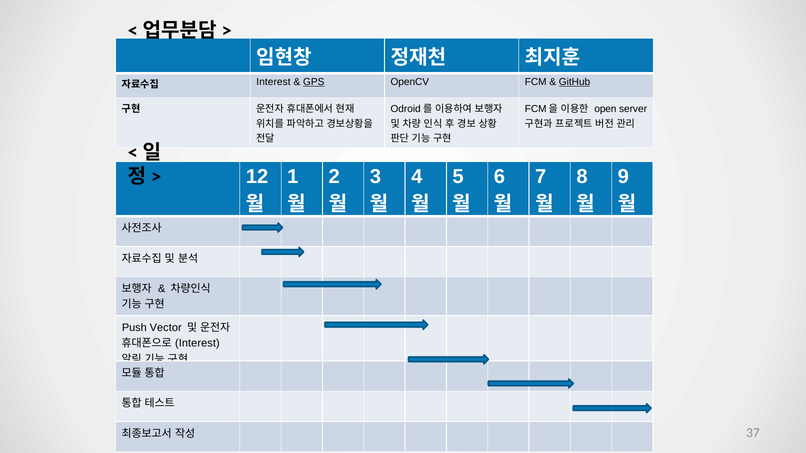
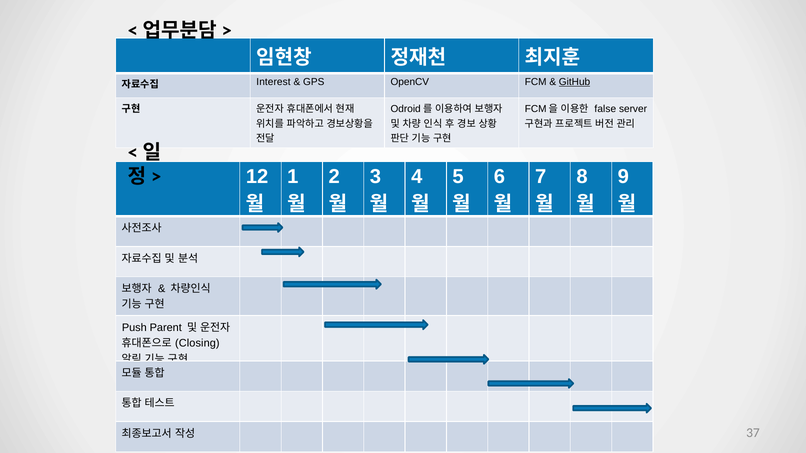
GPS underline: present -> none (314, 82)
open: open -> false (605, 109)
Vector: Vector -> Parent (166, 328)
Interest: Interest -> Closing (197, 344)
